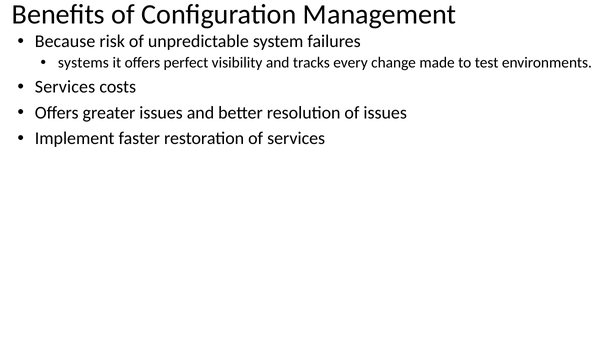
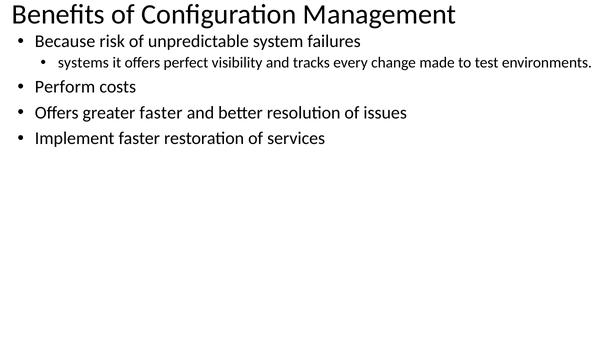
Services: Services -> Perform (65, 87)
greater issues: issues -> faster (161, 113)
